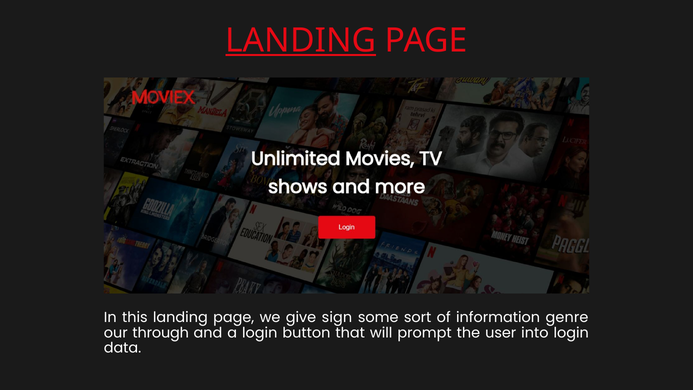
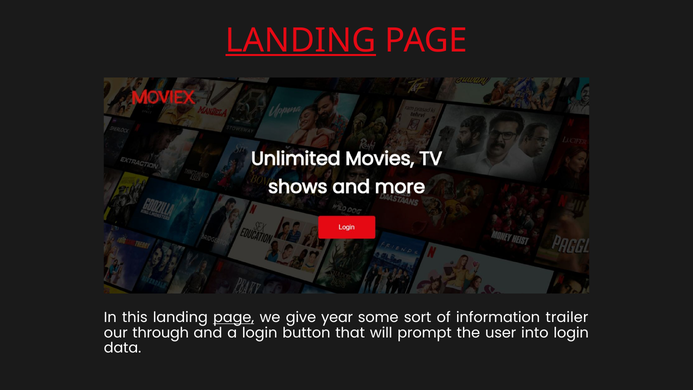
page underline: none -> present (234, 317)
sign: sign -> year (337, 317)
genre: genre -> trailer (567, 317)
